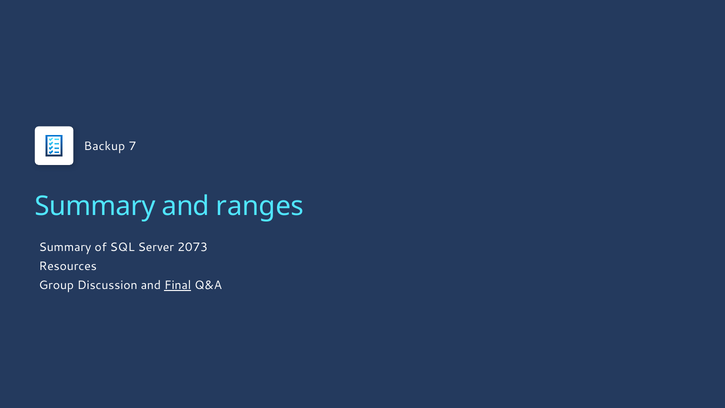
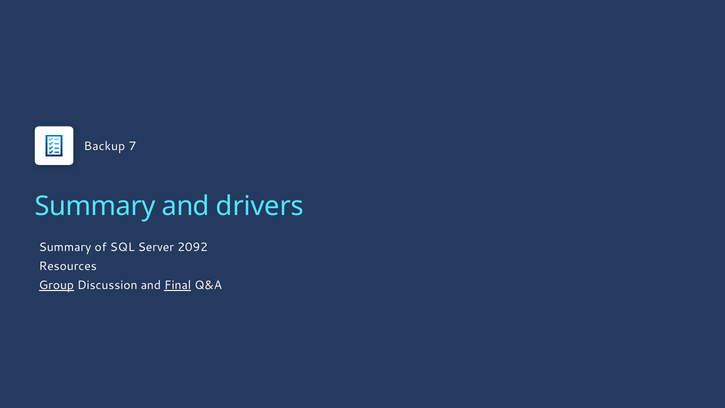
ranges: ranges -> drivers (260, 206)
2073: 2073 -> 2092 (193, 247)
Group underline: none -> present (56, 285)
